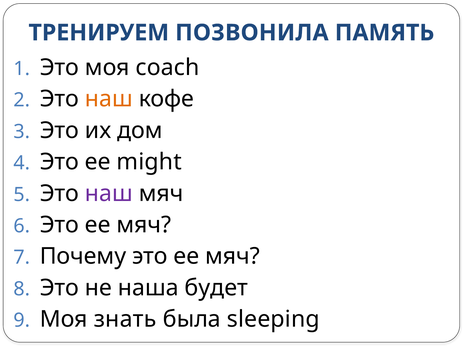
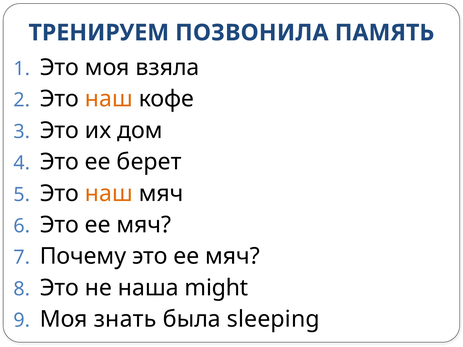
coach: coach -> взяла (168, 67)
might: might -> берет (149, 162)
наш colour: purple -> orange (109, 194)
будет: будет -> might (216, 288)
